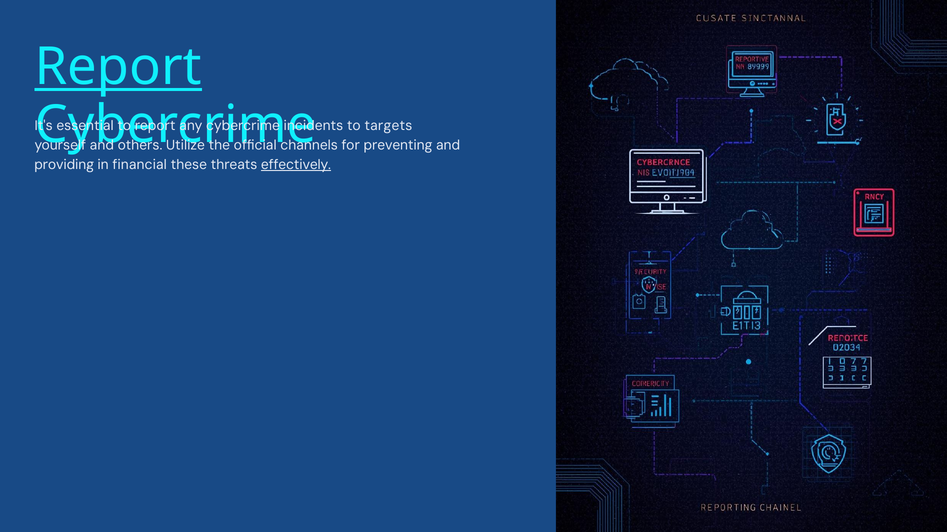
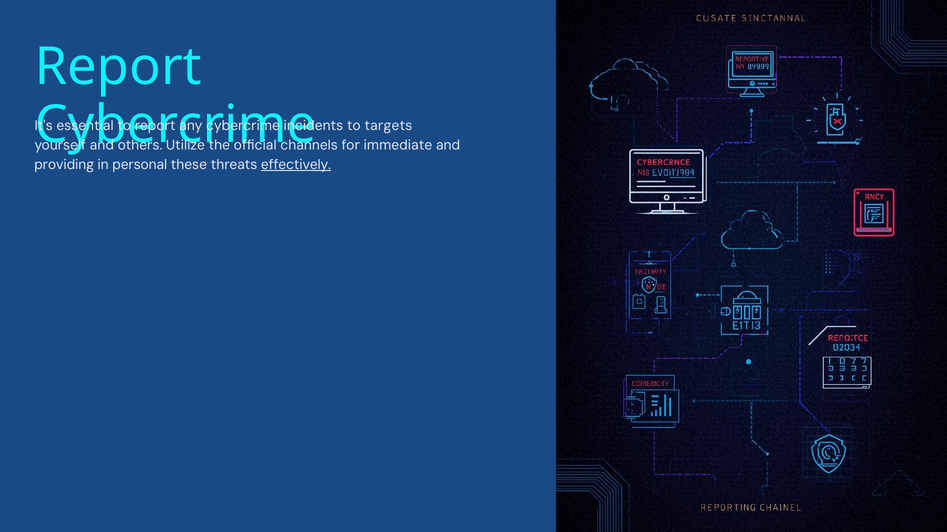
Report underline: present -> none (118, 67)
preventing: preventing -> immediate (398, 145)
financial: financial -> personal (140, 165)
